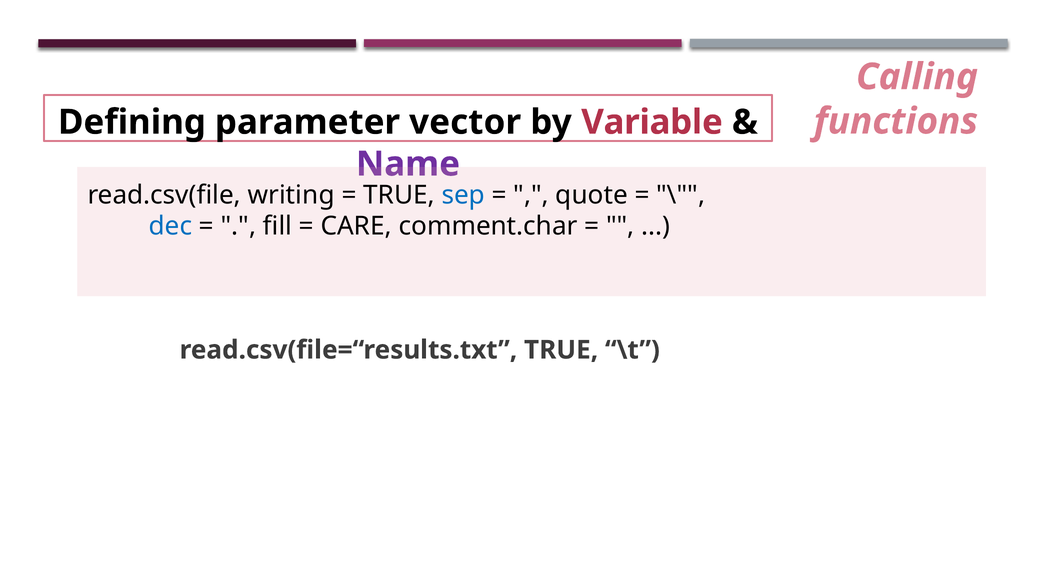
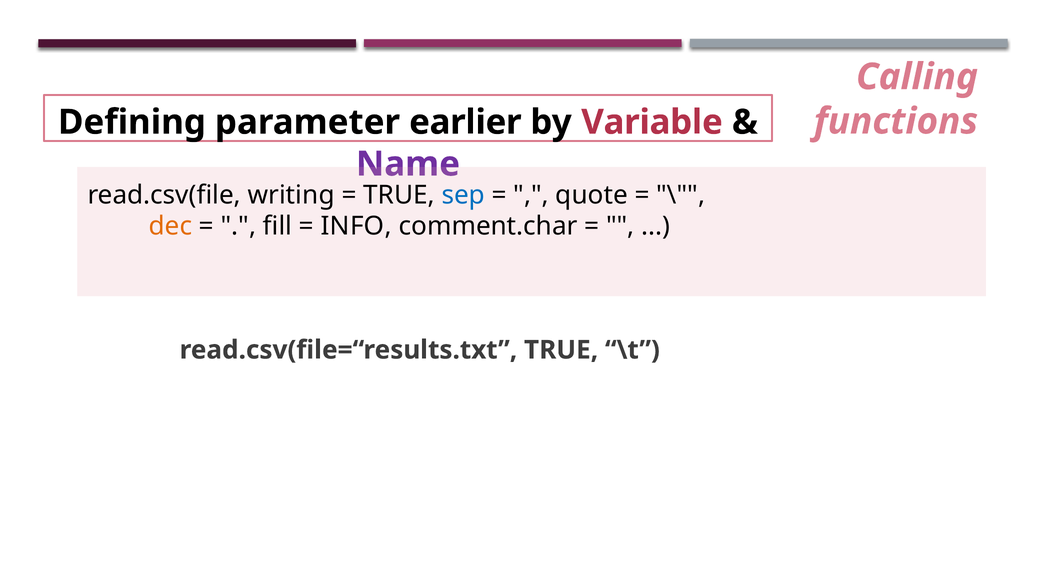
vector: vector -> earlier (465, 122)
dec colour: blue -> orange (171, 226)
CARE: CARE -> INFO (356, 226)
